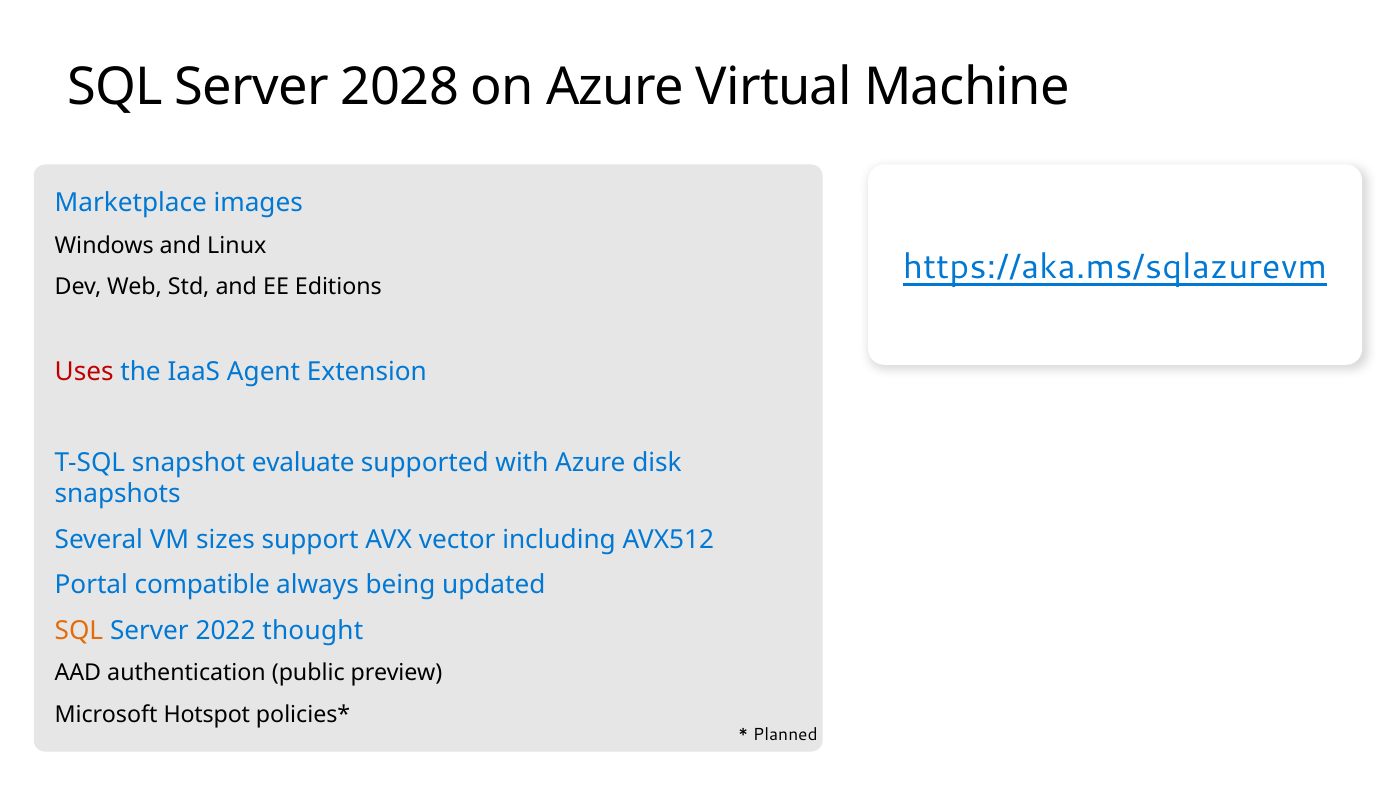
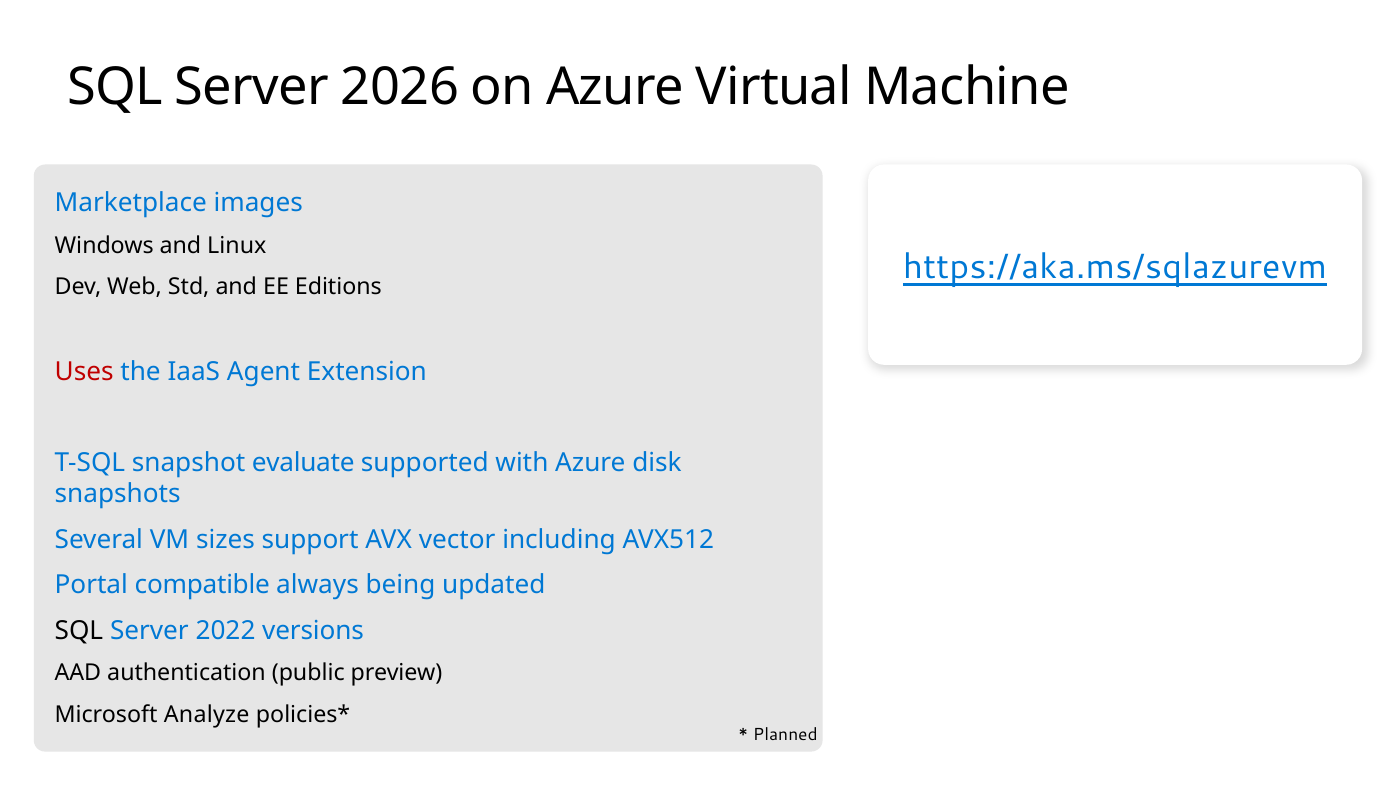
2028: 2028 -> 2026 (400, 87)
SQL colour: orange -> black (79, 631)
thought: thought -> versions (313, 631)
Hotspot: Hotspot -> Analyze (207, 715)
